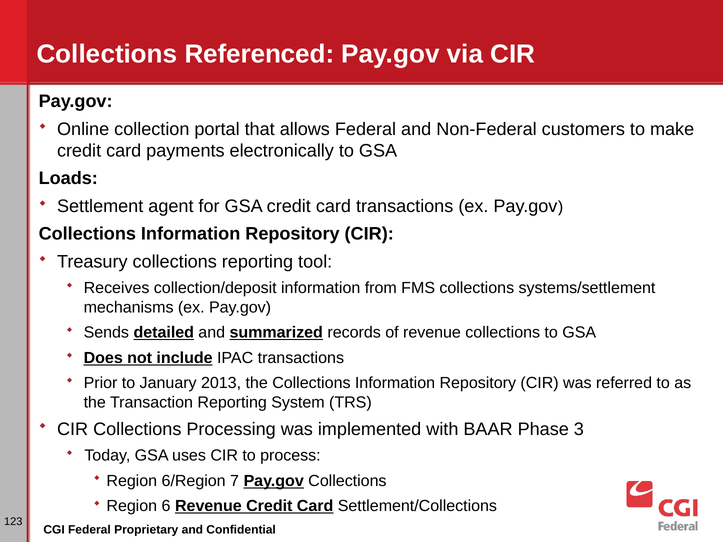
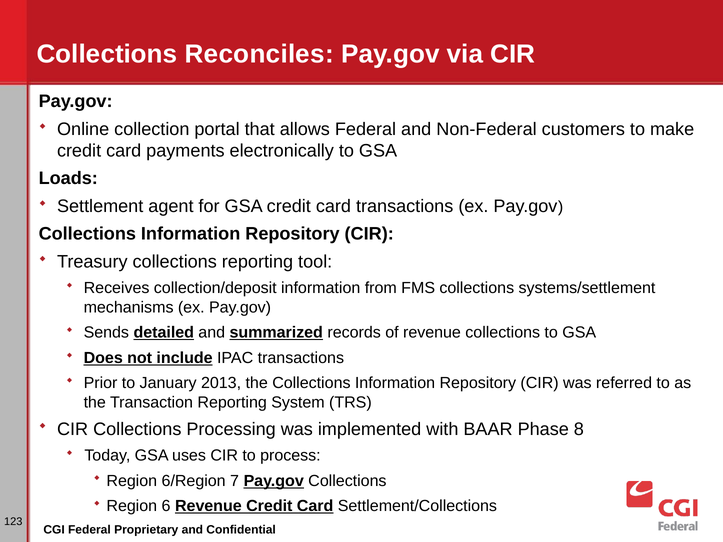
Referenced: Referenced -> Reconciles (259, 54)
3: 3 -> 8 (579, 429)
